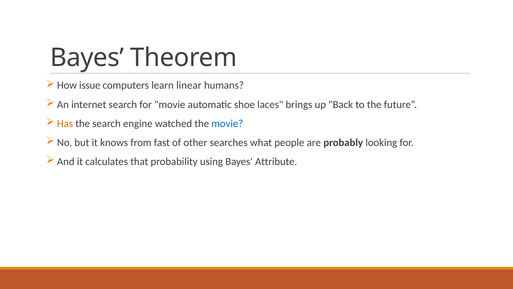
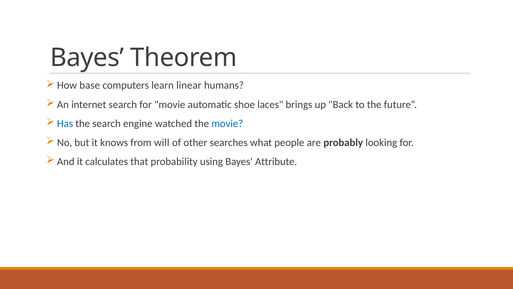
issue: issue -> base (90, 85)
Has colour: orange -> blue (65, 123)
fast: fast -> will (162, 142)
